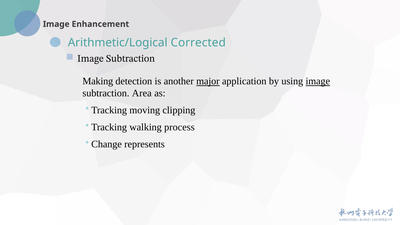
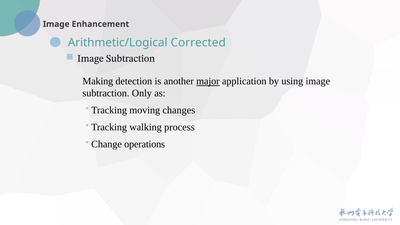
image underline: present -> none (318, 81)
Area: Area -> Only (142, 93)
clipping: clipping -> changes (179, 110)
represents: represents -> operations (145, 144)
